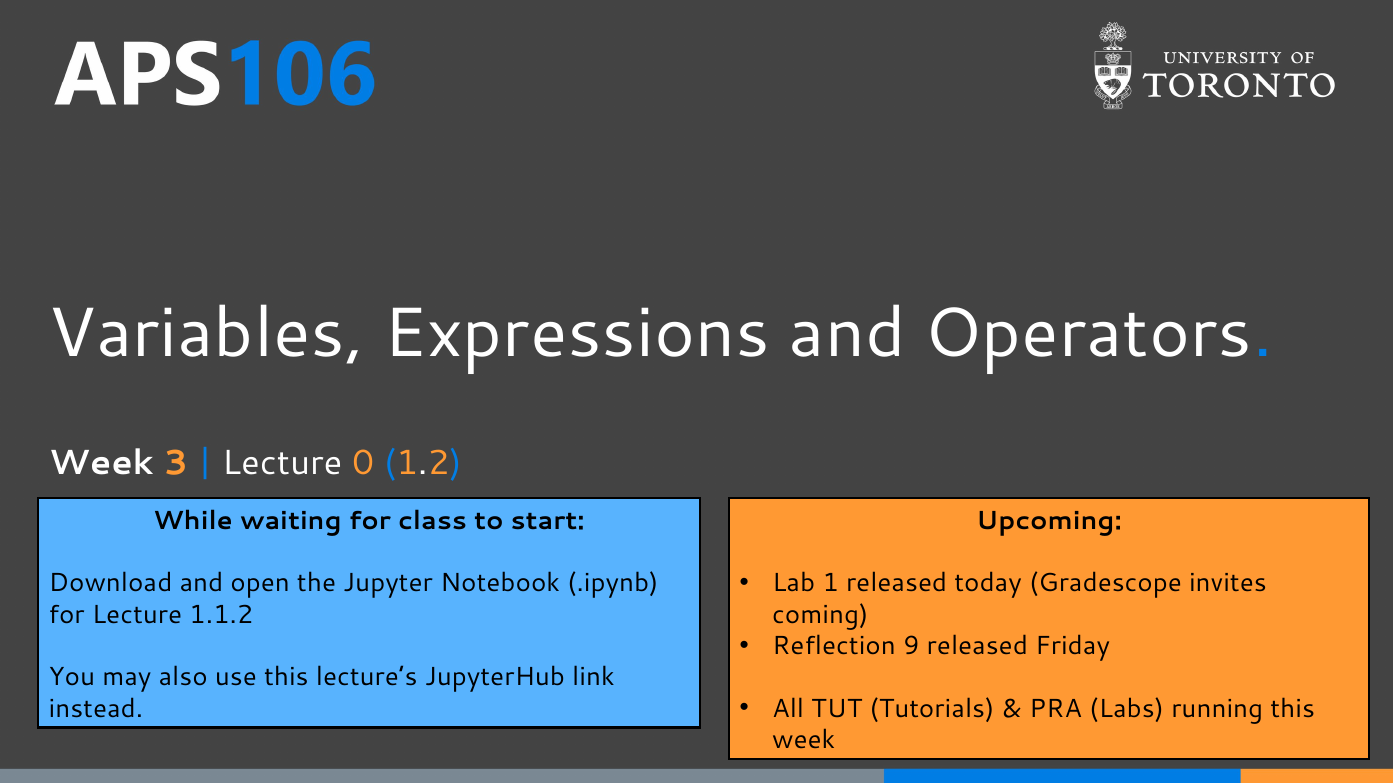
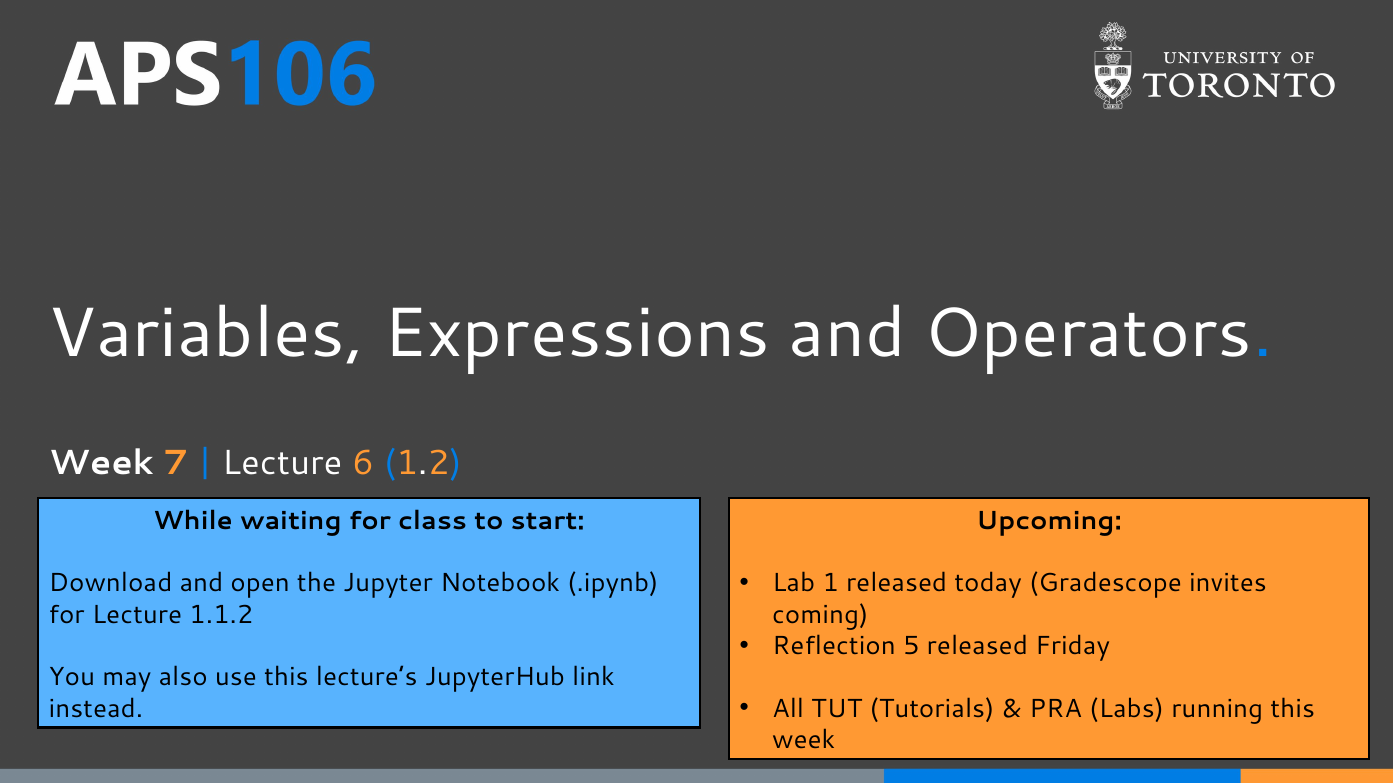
3: 3 -> 7 (176, 464)
0: 0 -> 6 (363, 464)
9: 9 -> 5 (911, 646)
